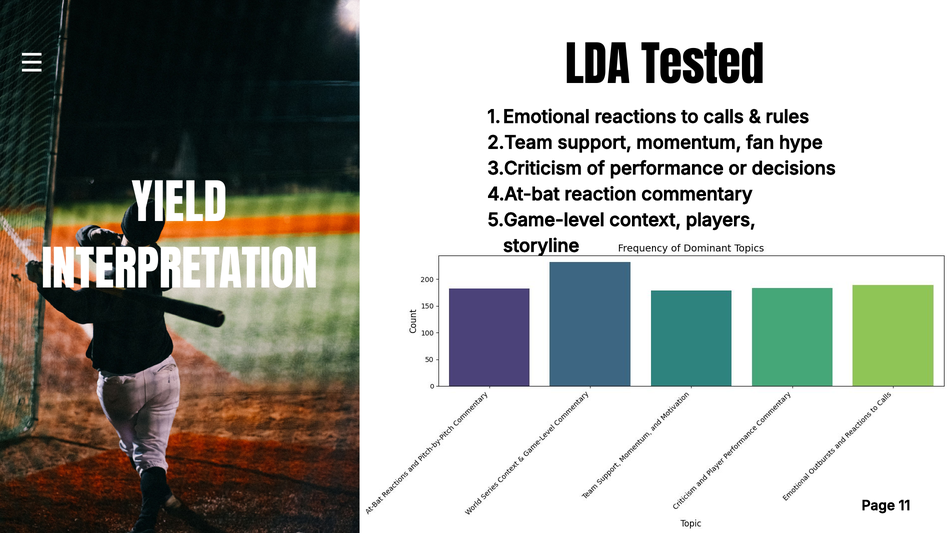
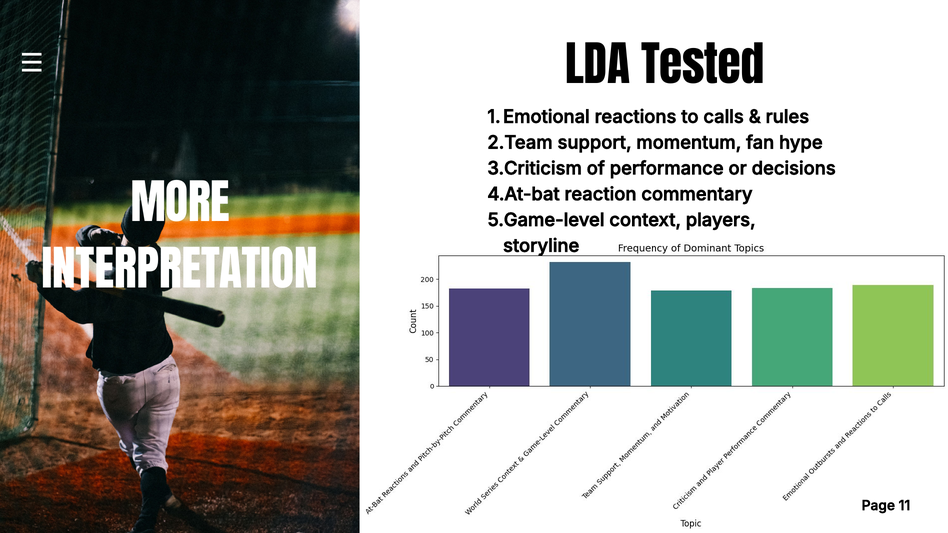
YIELD: YIELD -> MORE (180, 206)
